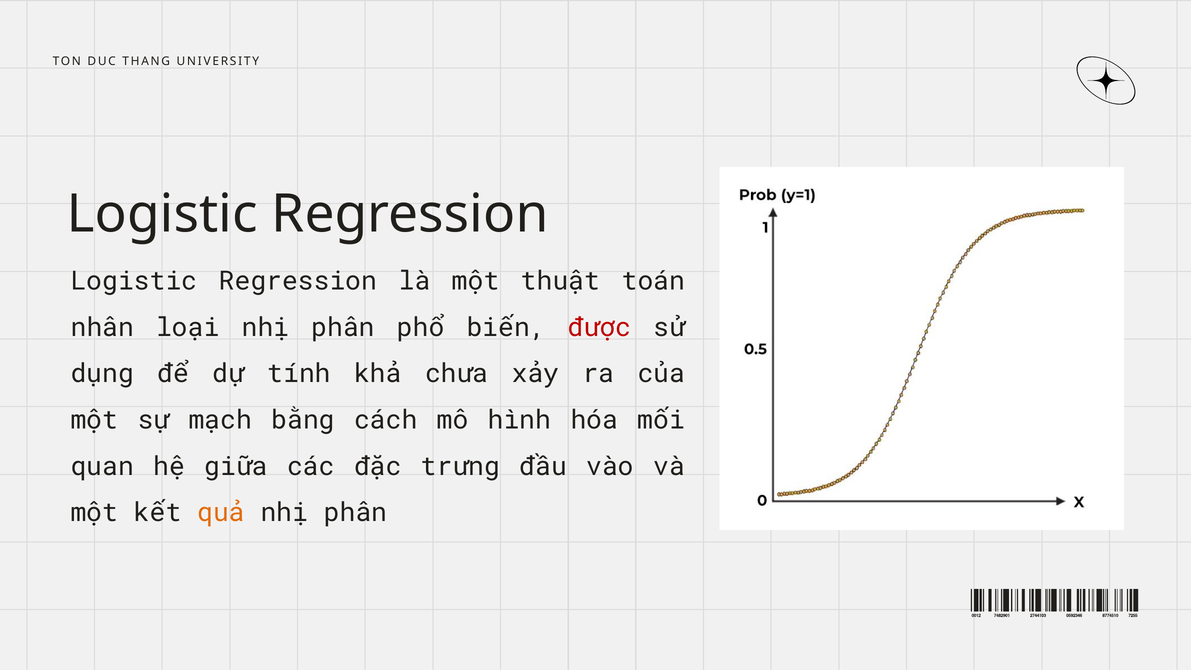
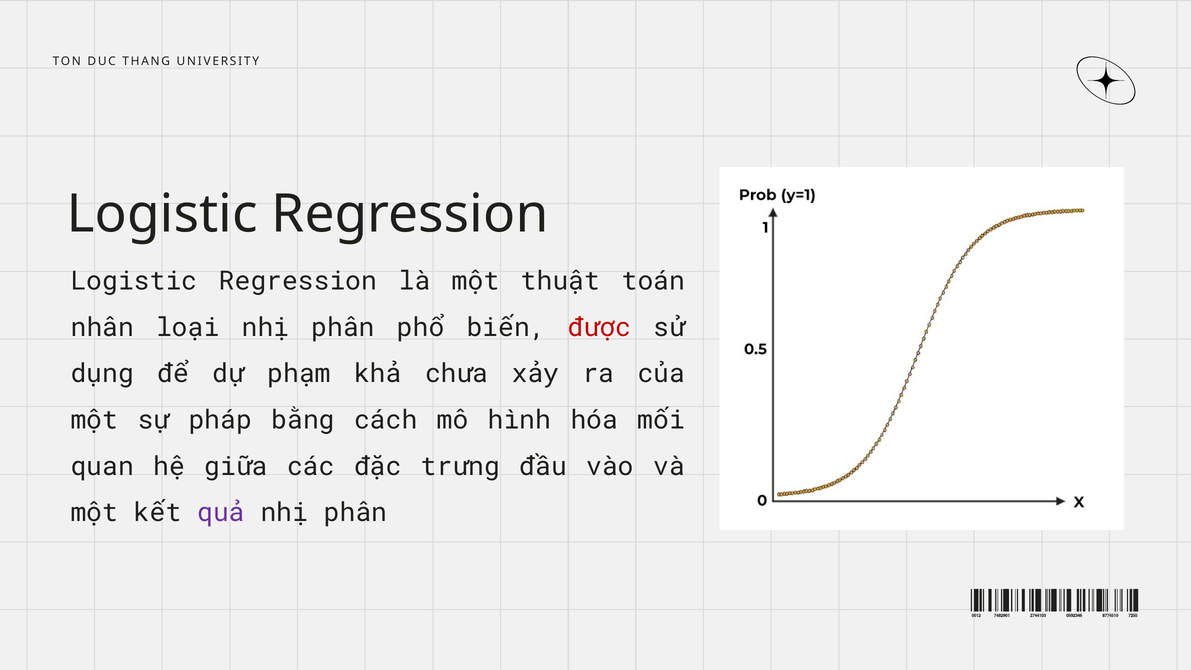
tính: tính -> phạm (299, 374)
mạch: mạch -> pháp (220, 420)
quả colour: orange -> purple (221, 513)
